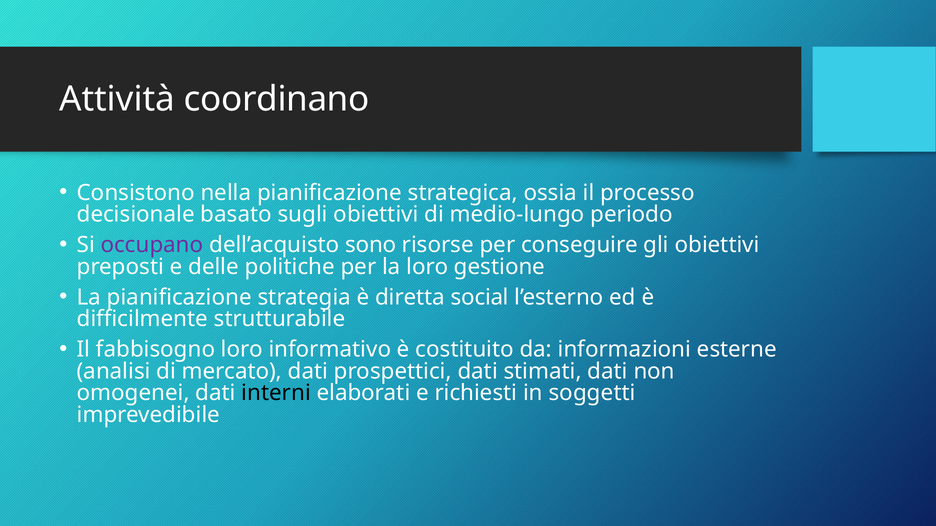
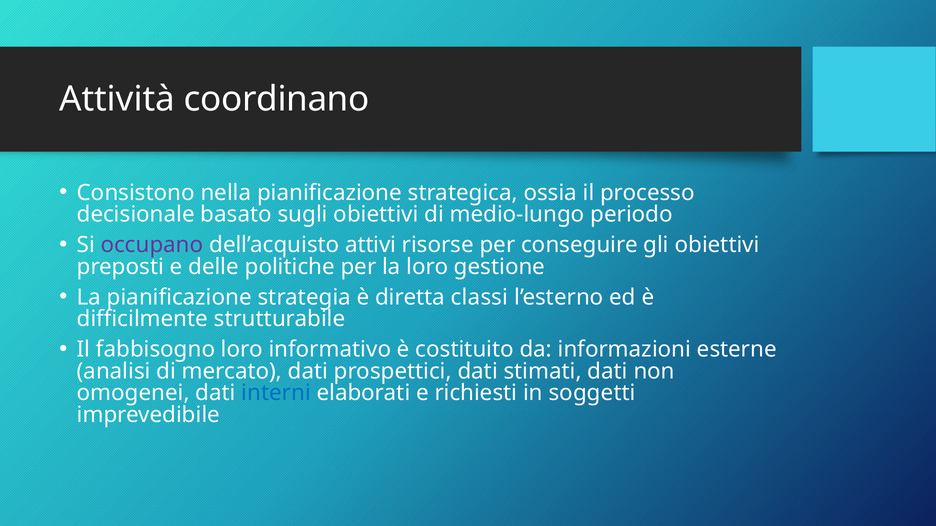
sono: sono -> attivi (371, 245)
social: social -> classi (479, 298)
interni colour: black -> blue (276, 393)
